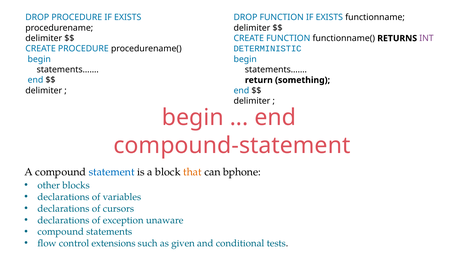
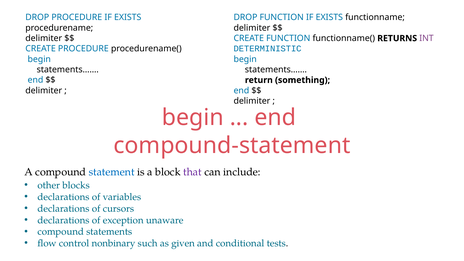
that colour: orange -> purple (193, 172)
bphone: bphone -> include (242, 172)
extensions: extensions -> nonbinary (113, 243)
